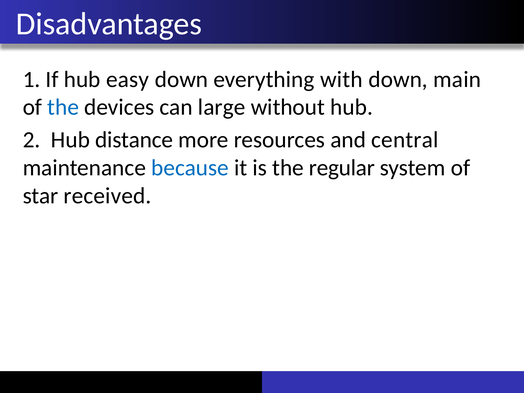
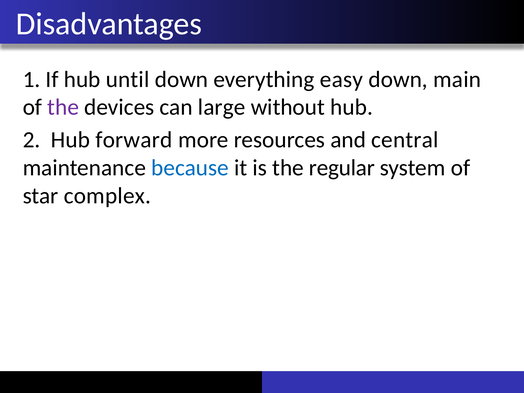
easy: easy -> until (128, 79)
with: with -> easy (341, 79)
the colour: blue -> purple (63, 107)
distance: distance -> forward (134, 140)
received: received -> complex (107, 196)
